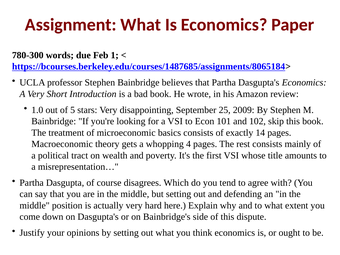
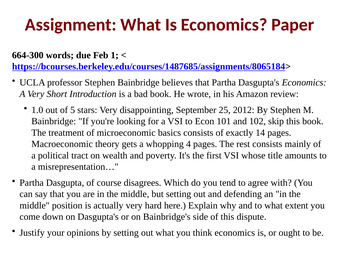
780-300: 780-300 -> 664-300 (28, 55)
2009: 2009 -> 2012 (244, 110)
